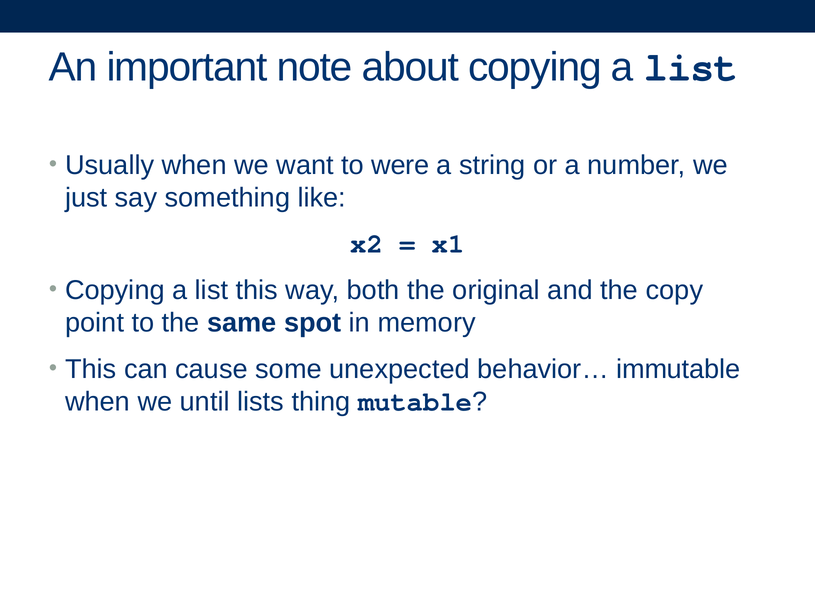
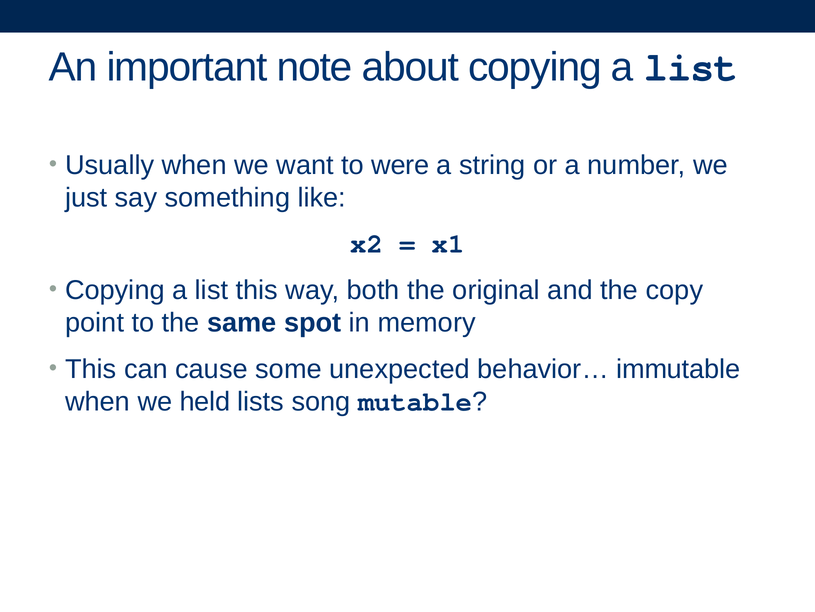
until: until -> held (205, 401)
thing: thing -> song (321, 401)
